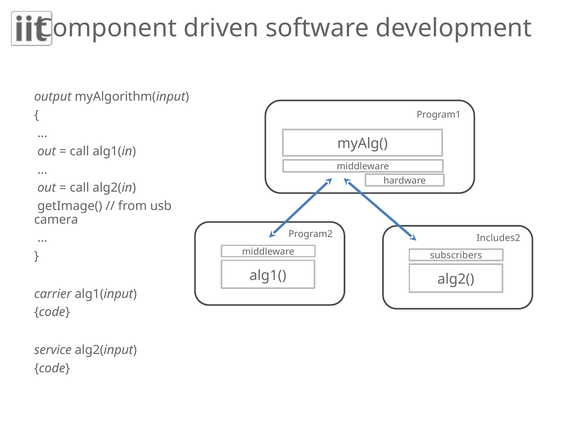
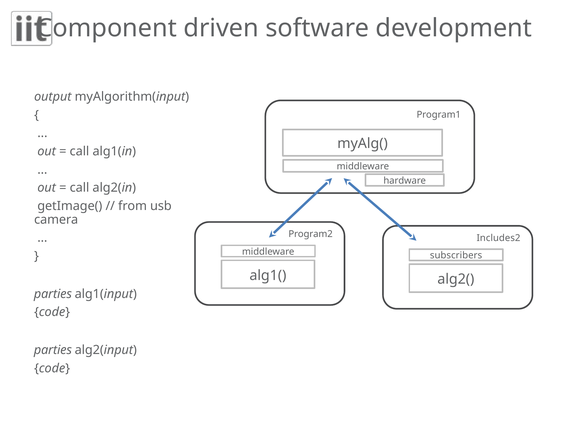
carrier: carrier -> parties (53, 294)
service: service -> parties (53, 350)
